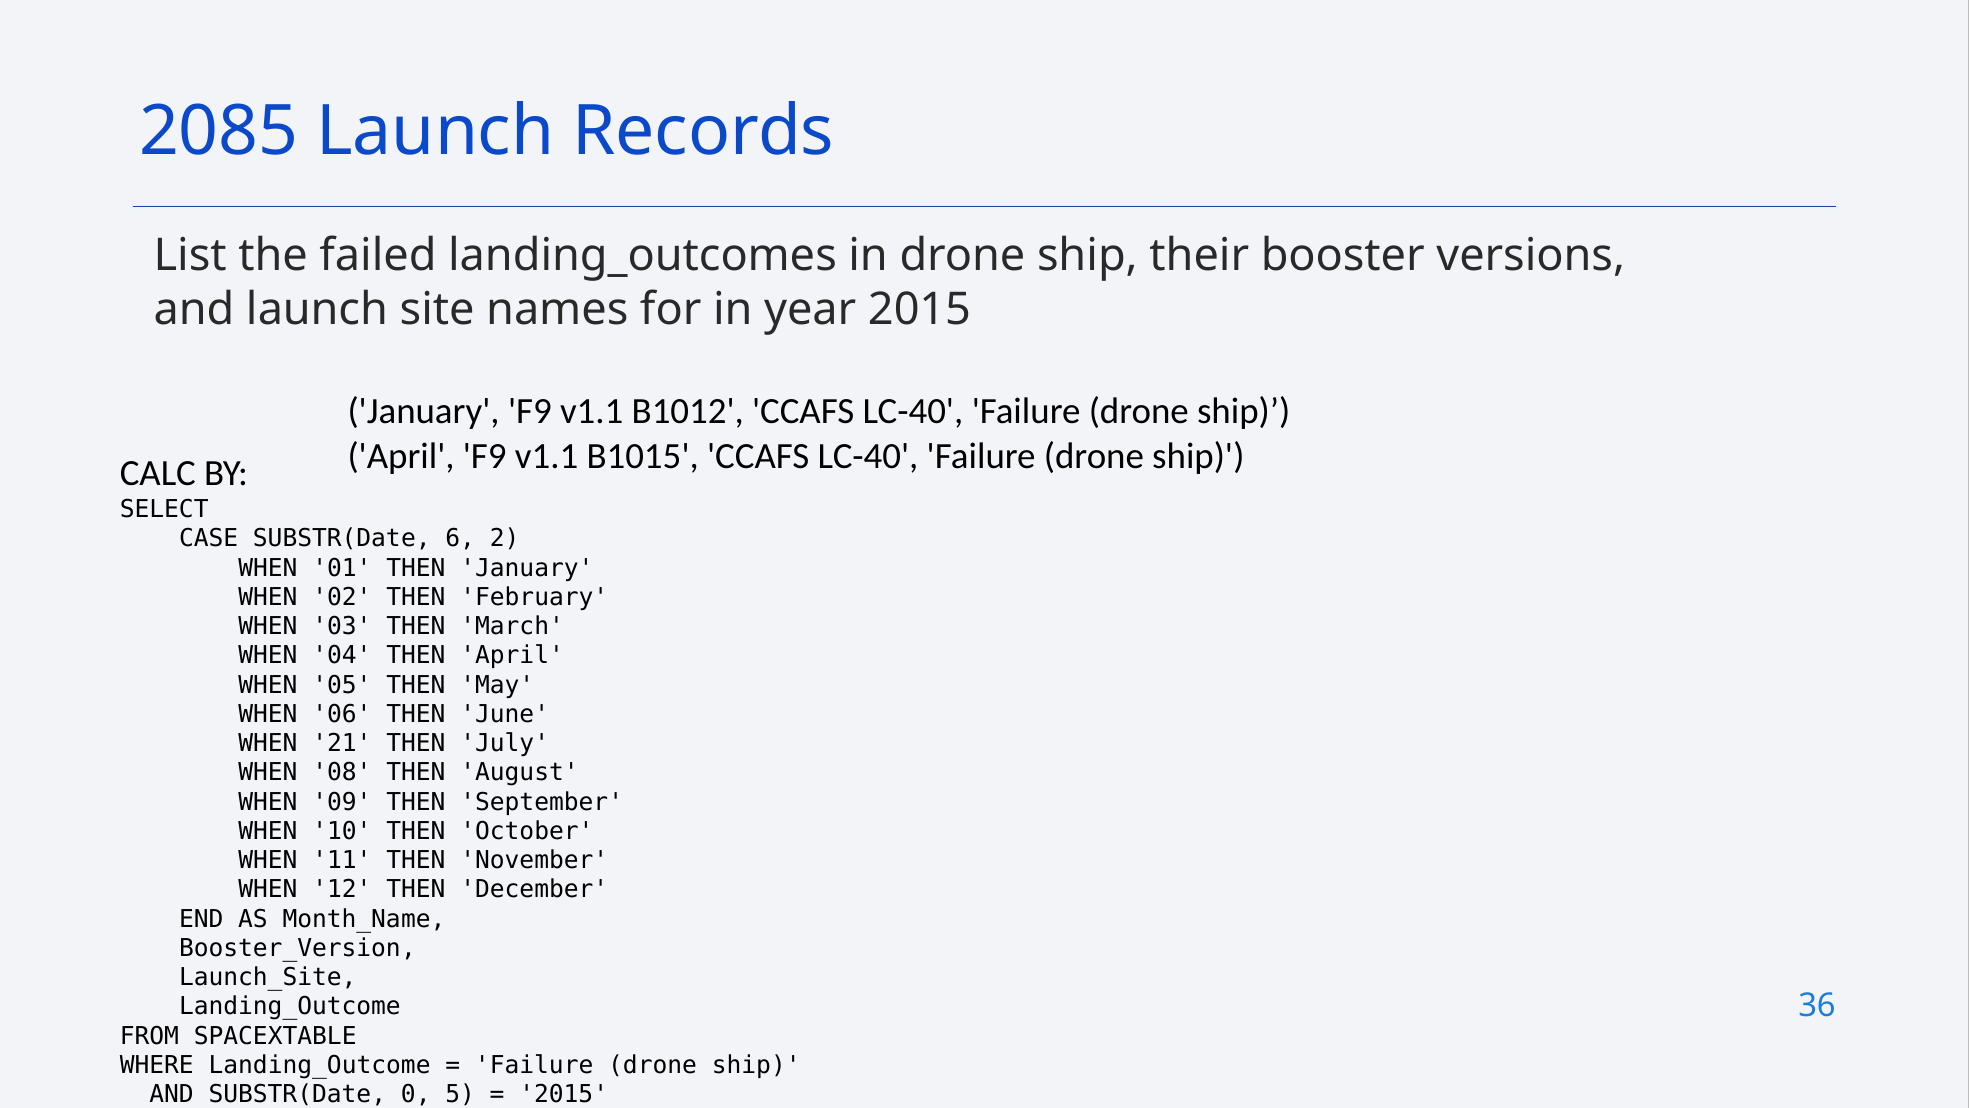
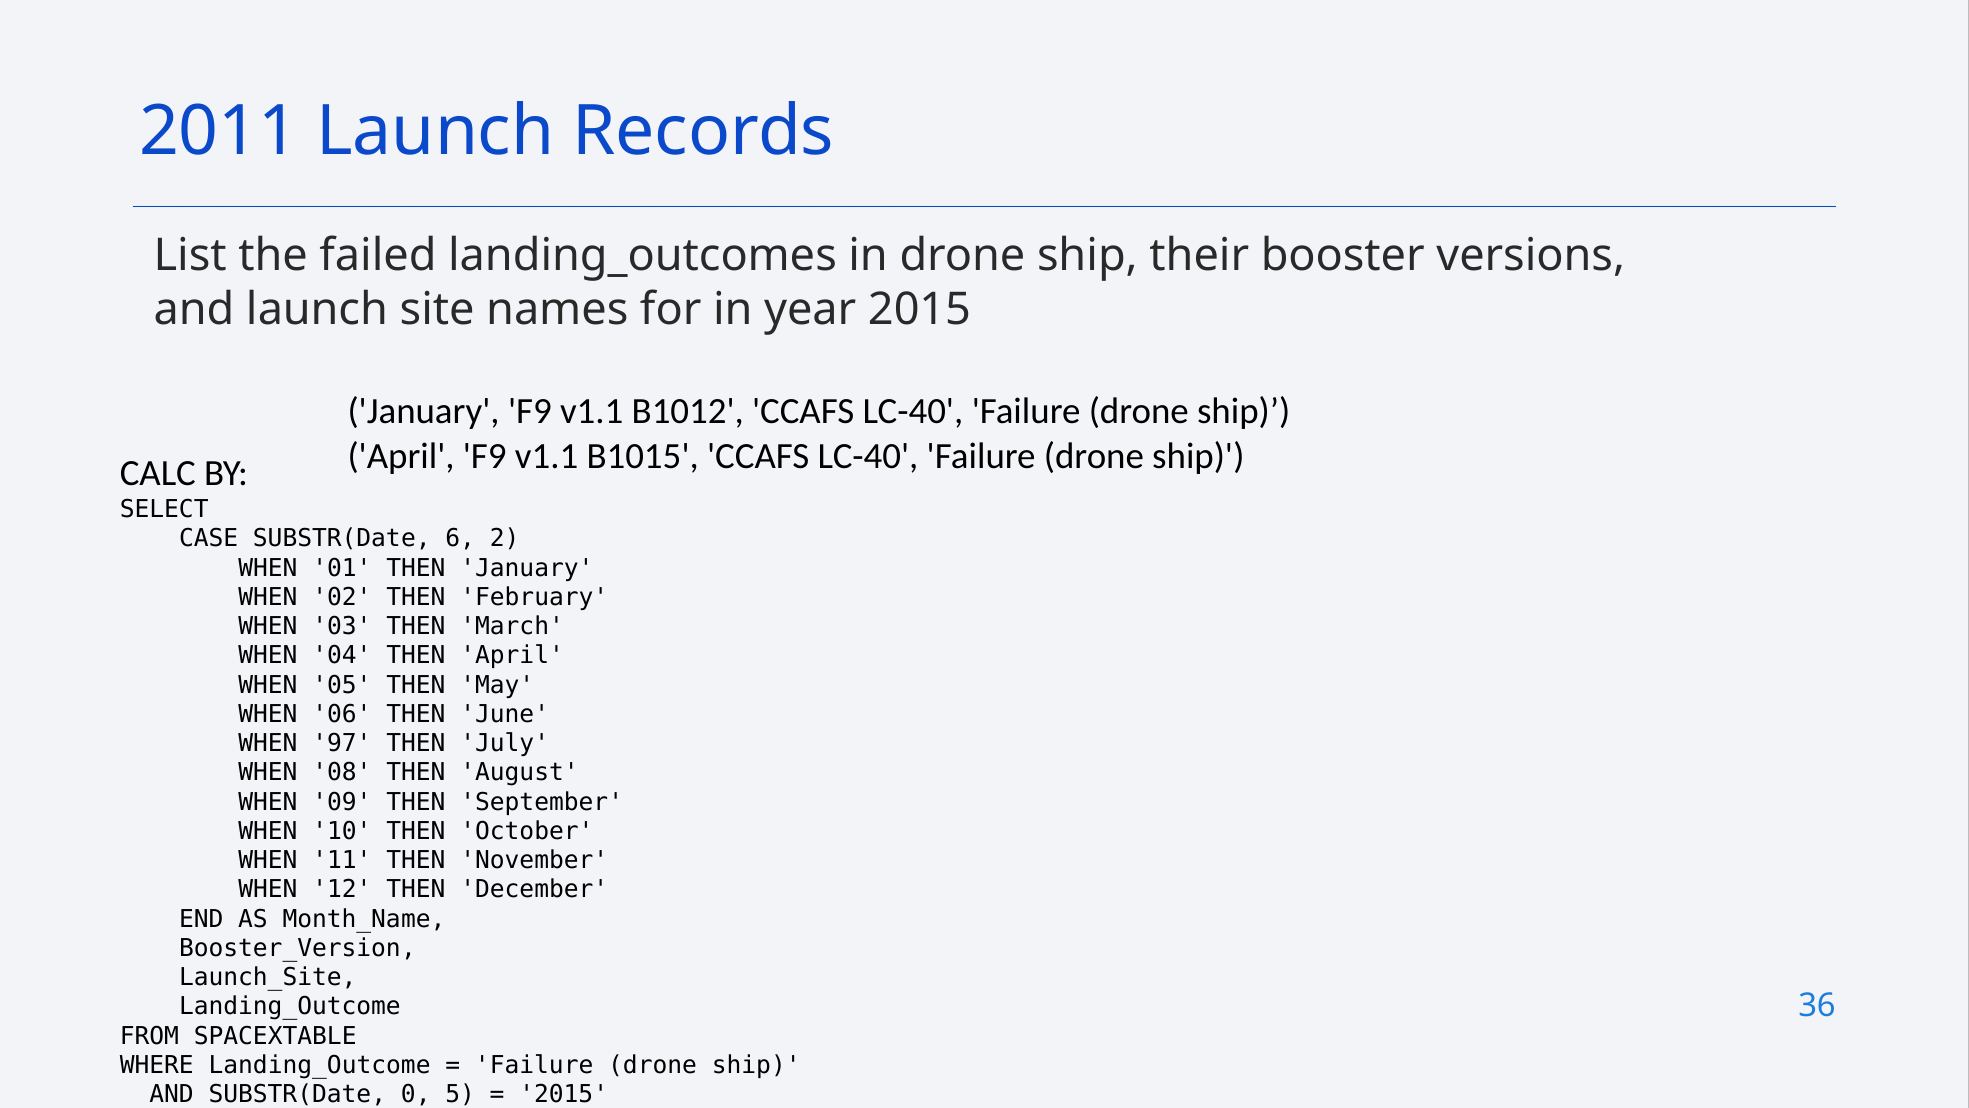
2085: 2085 -> 2011 (219, 132)
21: 21 -> 97 (342, 743)
